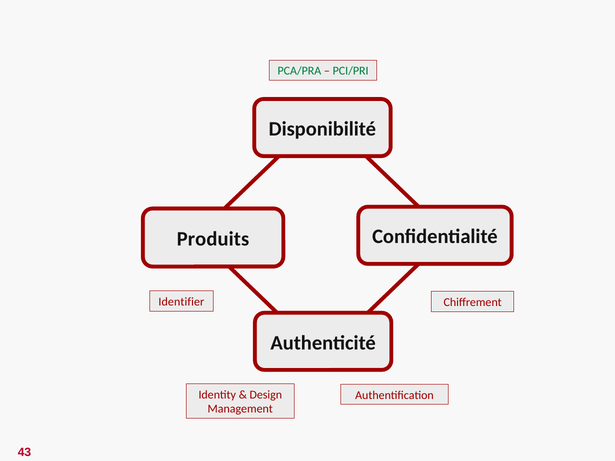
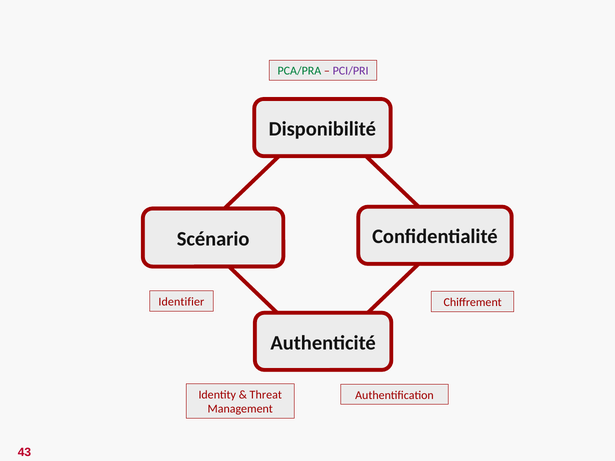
PCI/PRI colour: green -> purple (351, 71)
Produits: Produits -> Scénario (213, 239)
Design: Design -> Threat (266, 395)
